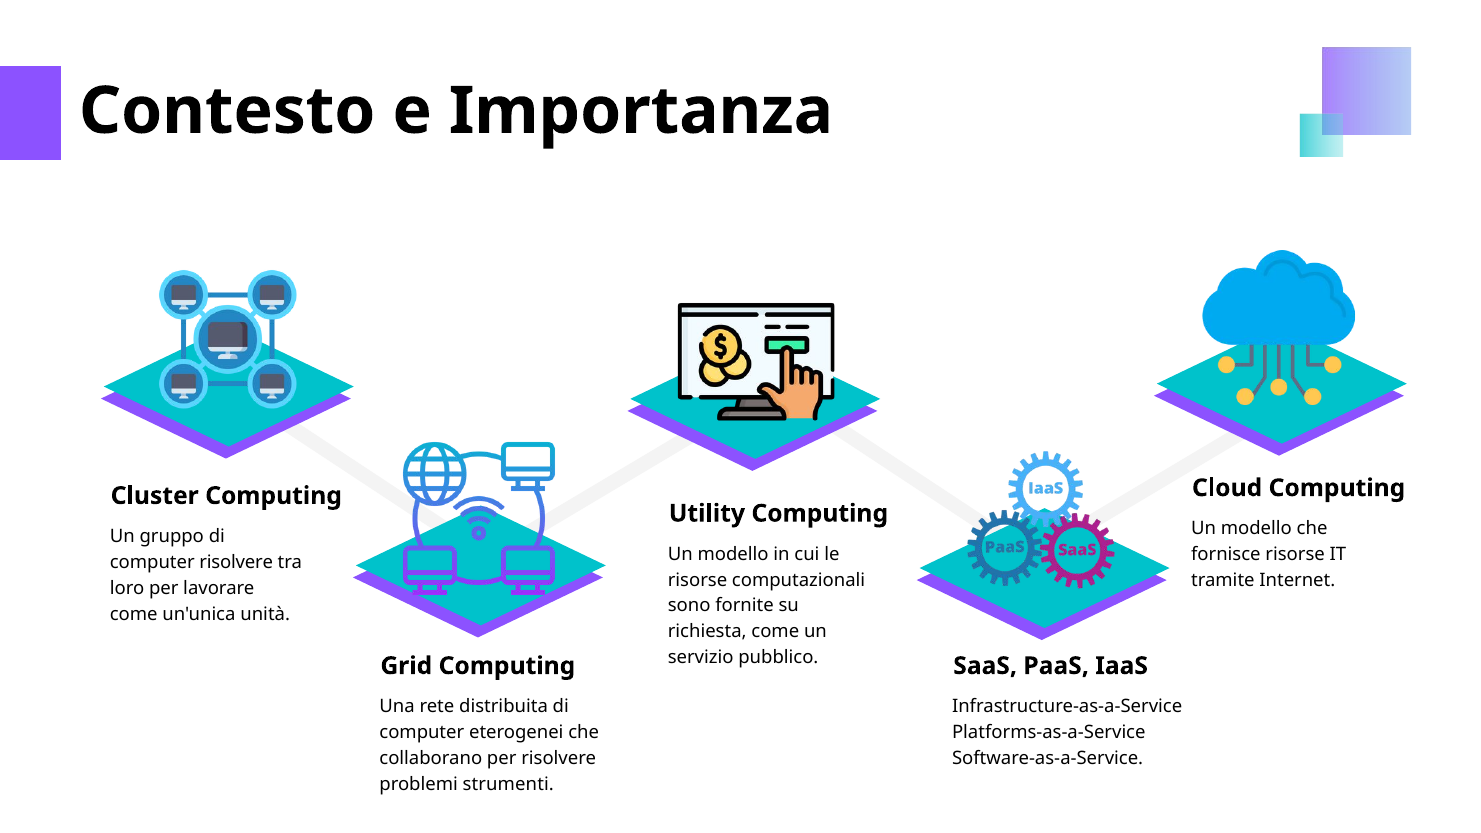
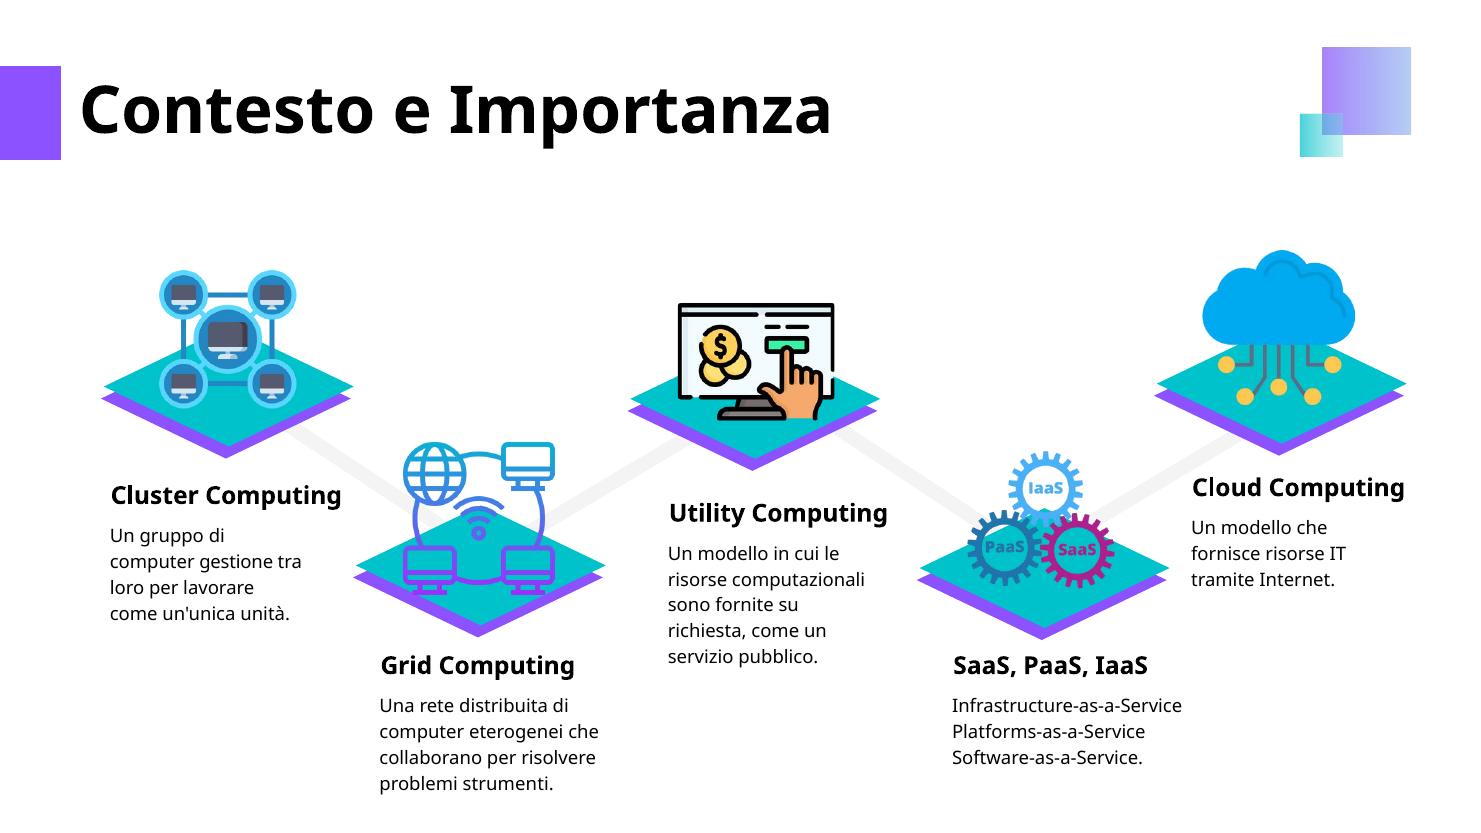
computer risolvere: risolvere -> gestione (236, 562)
